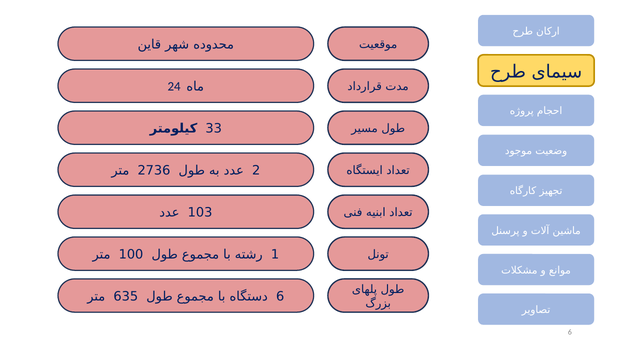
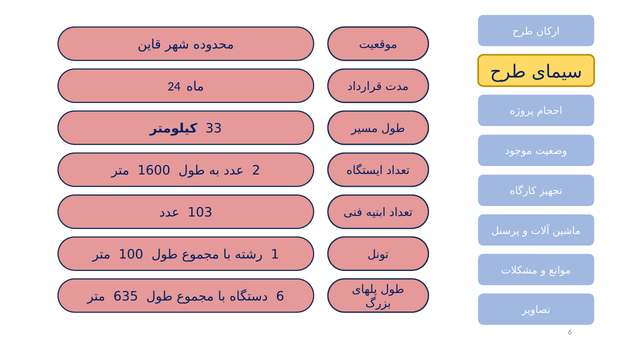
2736: 2736 -> 1600 (154, 171)
